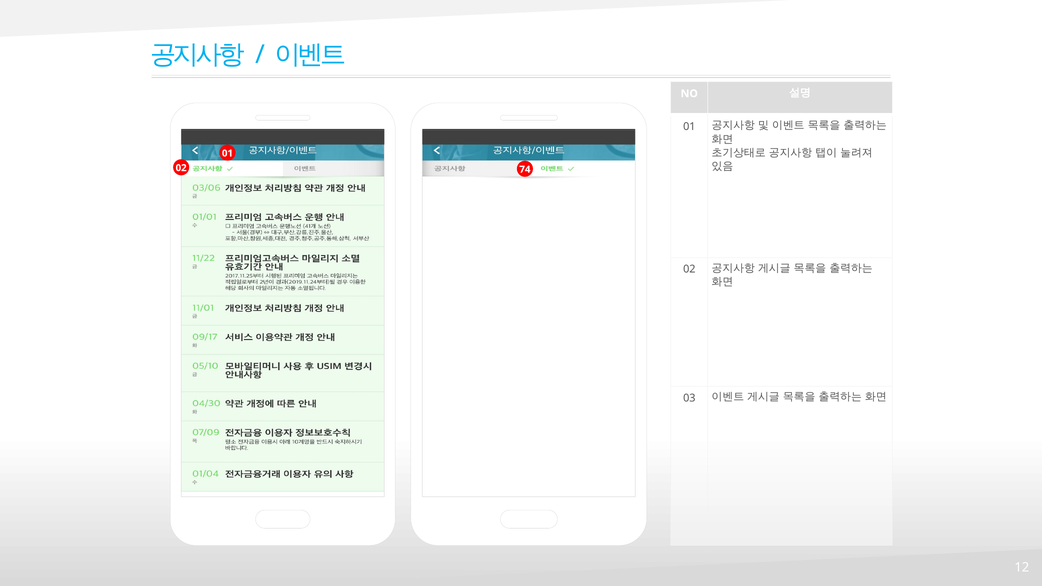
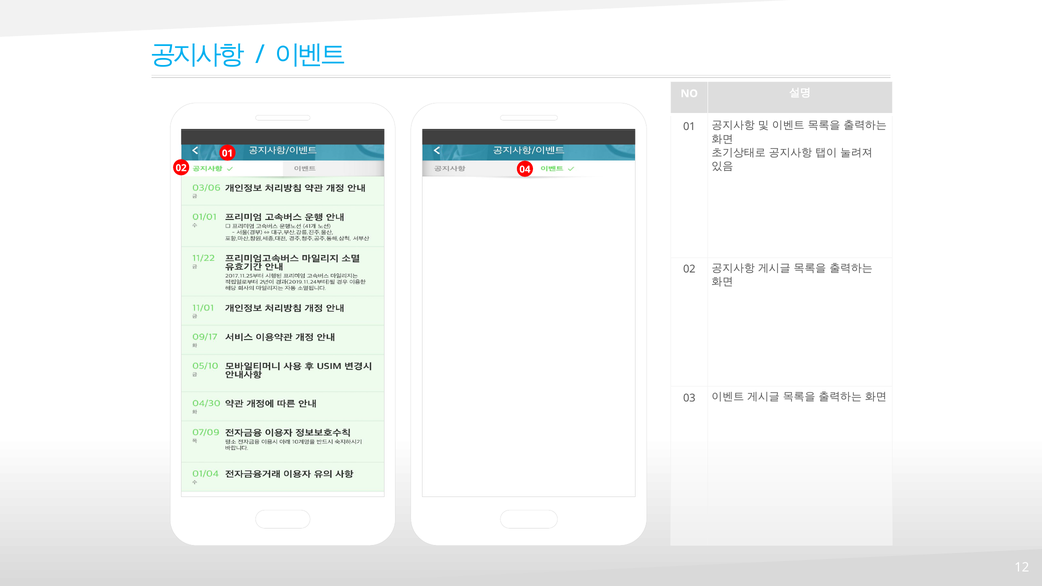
74: 74 -> 04 (525, 169)
